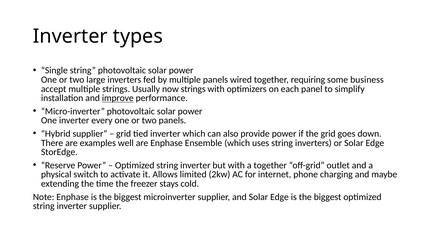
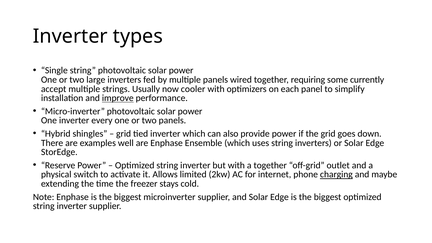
business: business -> currently (367, 80)
now strings: strings -> cooler (193, 89)
Hybrid supplier: supplier -> shingles (90, 134)
charging underline: none -> present (336, 175)
